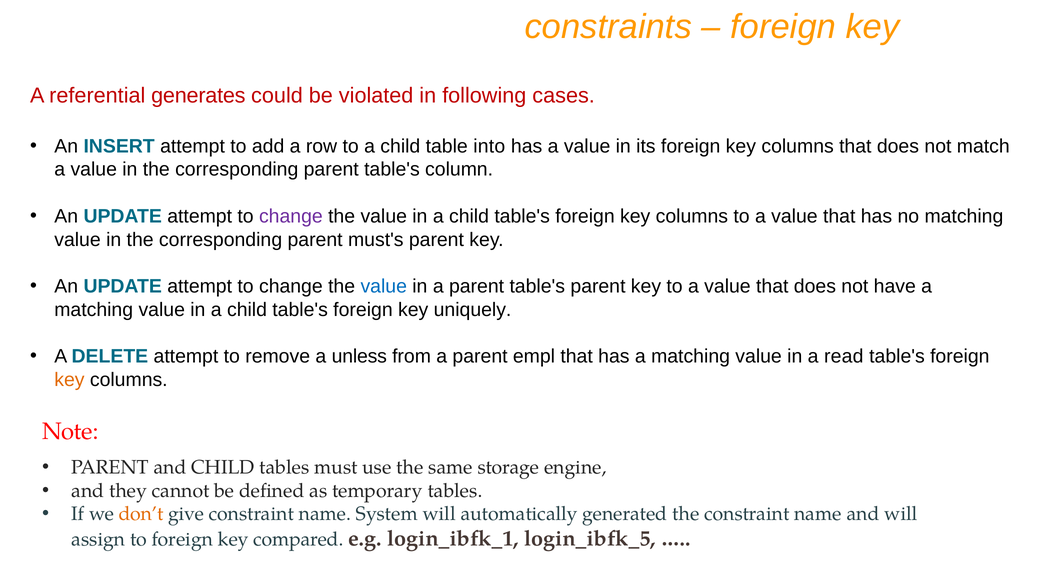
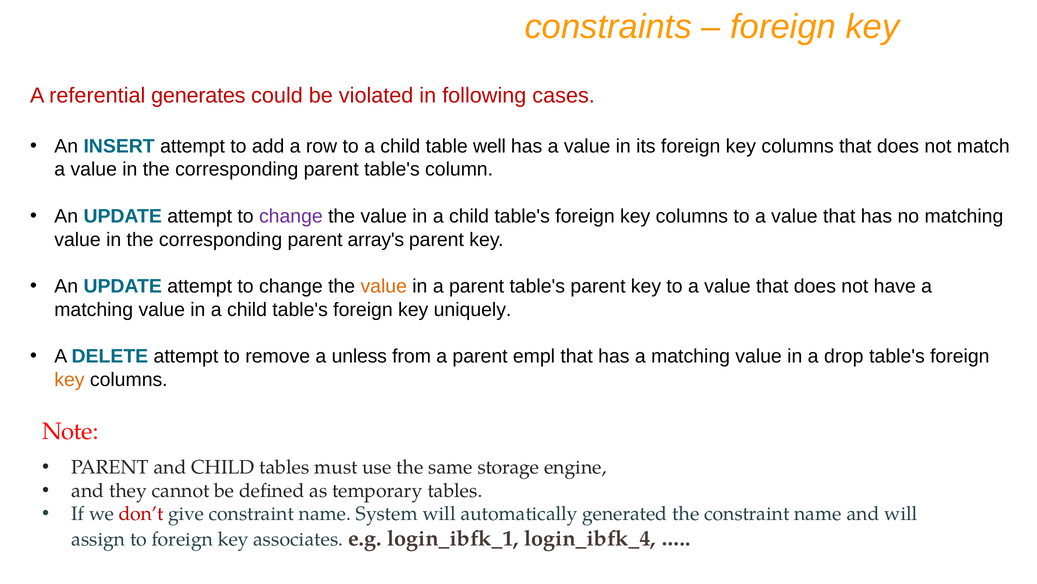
into: into -> well (489, 146)
must's: must's -> array's (376, 239)
value colour: blue -> orange (384, 286)
read: read -> drop (844, 356)
don’t colour: orange -> red (141, 513)
compared: compared -> associates (298, 539)
login_ibfk_5: login_ibfk_5 -> login_ibfk_4 (590, 538)
